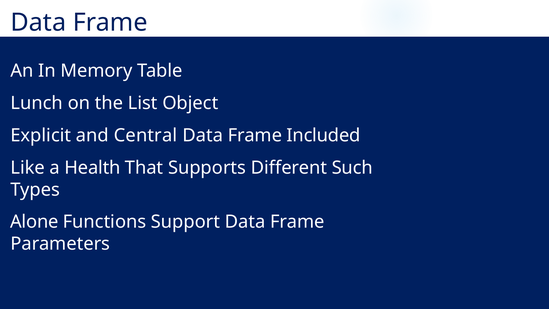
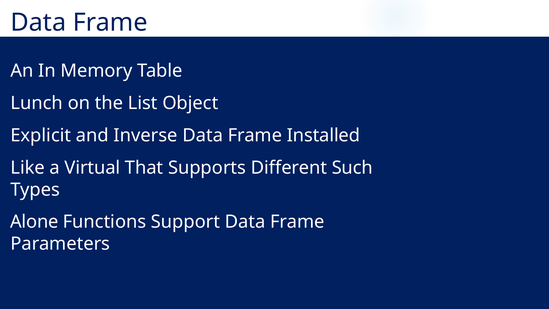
Central: Central -> Inverse (146, 135)
Included: Included -> Installed (323, 135)
Health: Health -> Virtual (92, 168)
